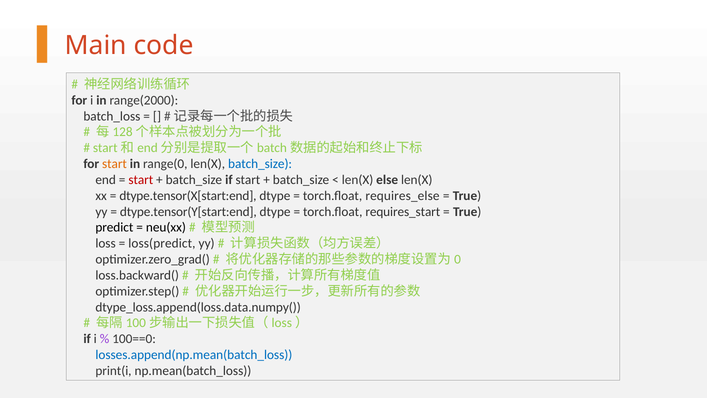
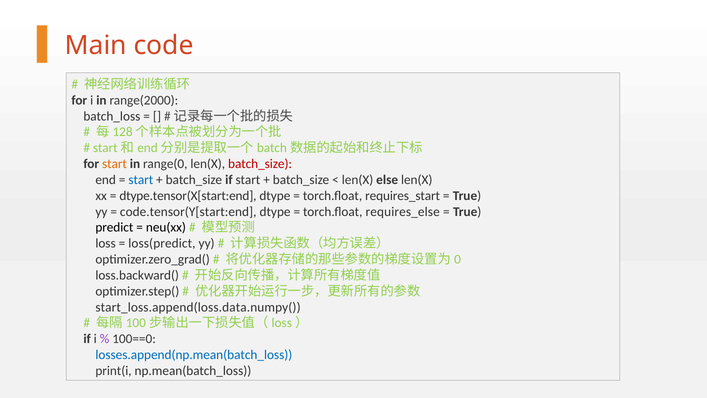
batch_size colour: blue -> red (260, 164)
start colour: red -> blue (141, 180)
requires_else: requires_else -> requires_start (403, 196)
dtype.tensor(Y[start:end: dtype.tensor(Y[start:end -> code.tensor(Y[start:end (188, 211)
requires_start: requires_start -> requires_else (403, 211)
dtype_loss.append(loss.data.numpy(: dtype_loss.append(loss.data.numpy( -> start_loss.append(loss.data.numpy( (198, 307)
